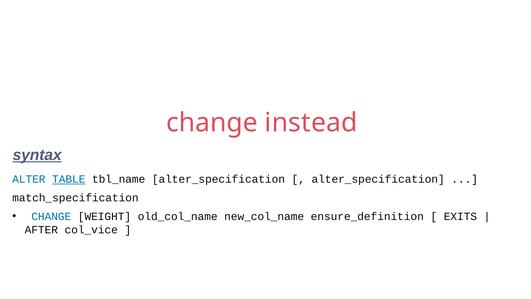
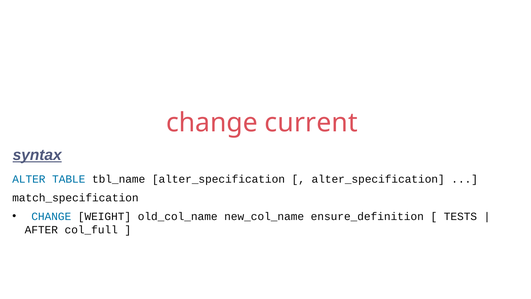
instead: instead -> current (311, 123)
TABLE underline: present -> none (69, 179)
EXITS: EXITS -> TESTS (460, 216)
col_vice: col_vice -> col_full (91, 229)
